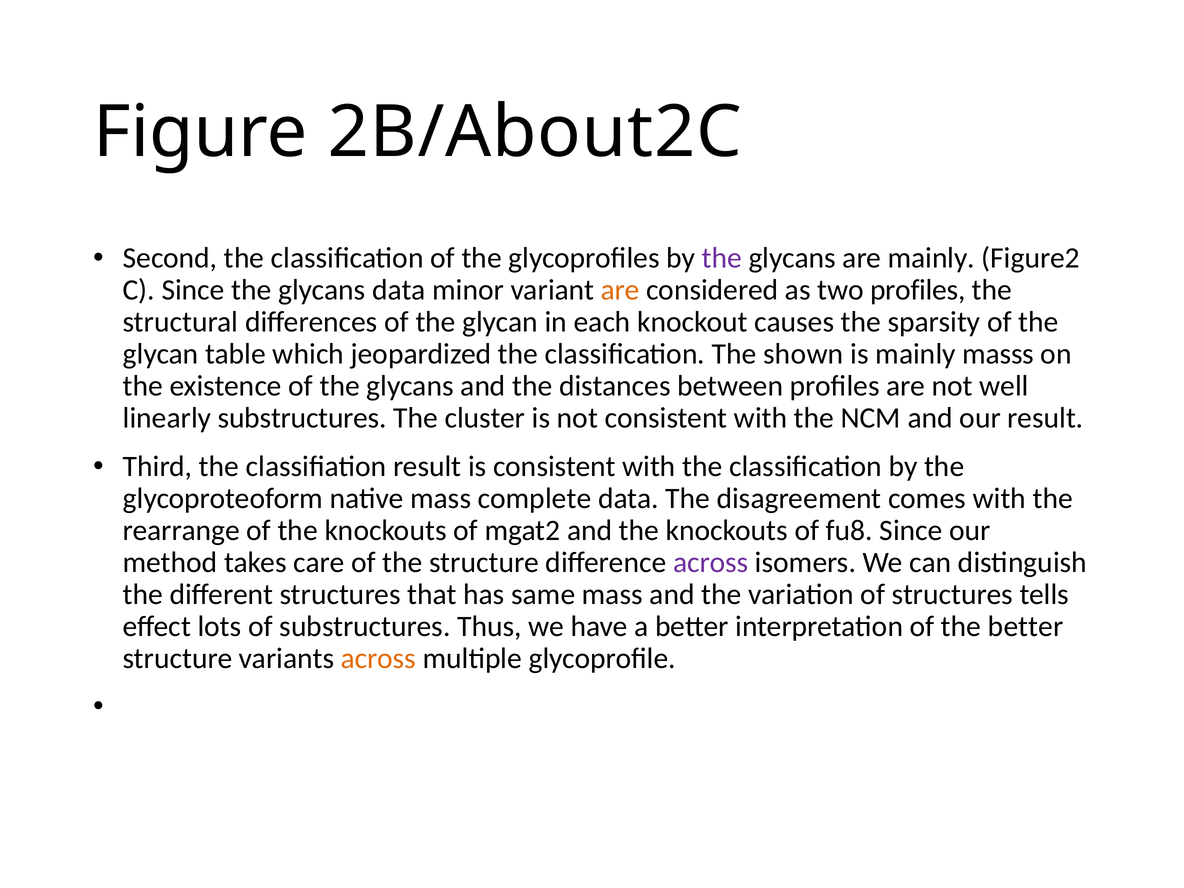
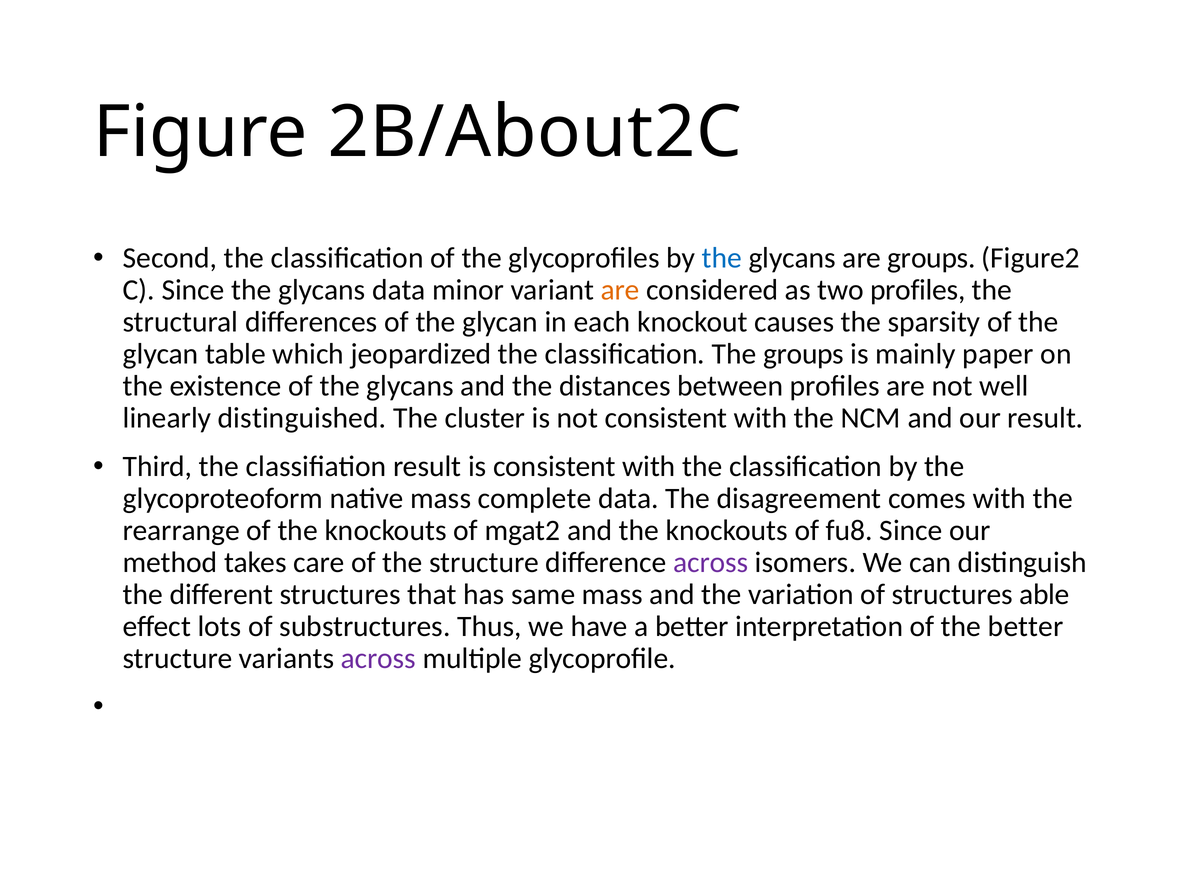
the colour: purple -> blue (722, 258)
are mainly: mainly -> groups (931, 258)
The shown: shown -> groups (804, 354)
masss: masss -> paper (998, 354)
linearly substructures: substructures -> distinguished (302, 418)
tells: tells -> able (1044, 594)
across colour: orange -> purple (378, 658)
